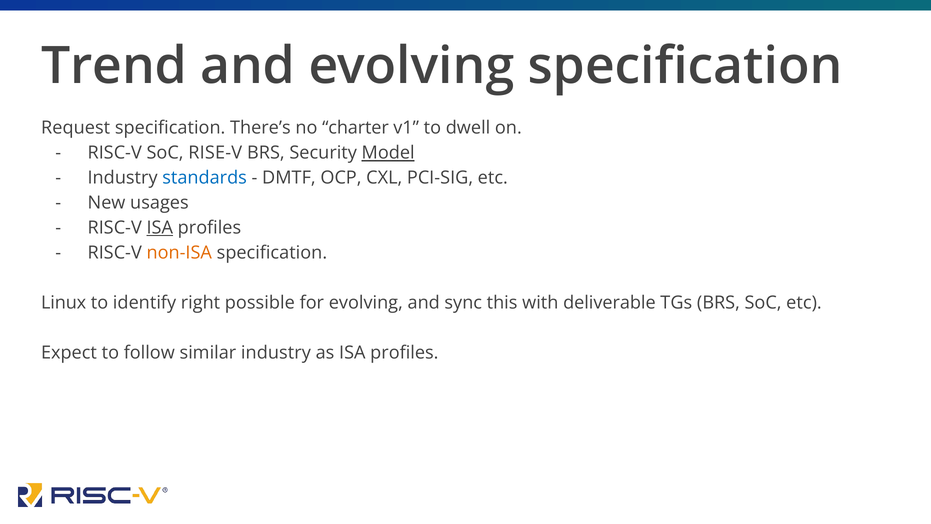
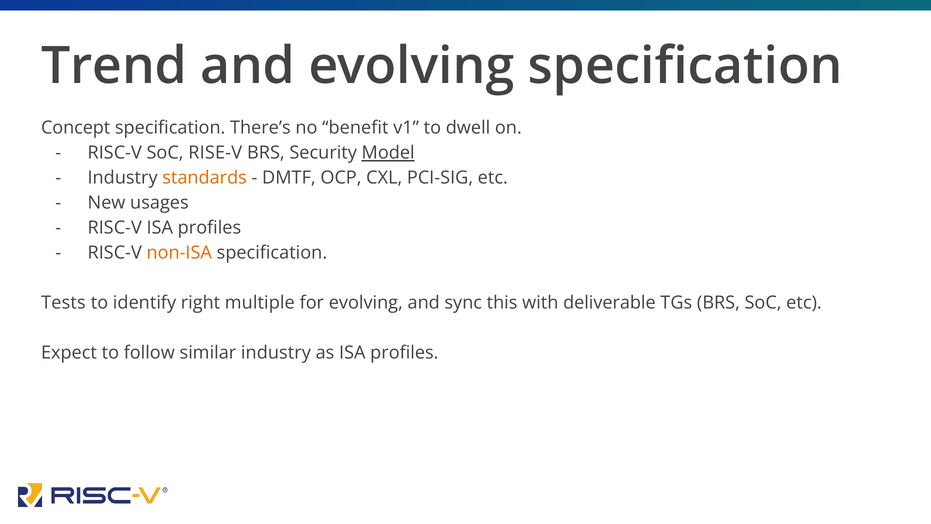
Request: Request -> Concept (76, 128)
charter: charter -> benefit (355, 128)
standards colour: blue -> orange (205, 178)
ISA underline: present -> none (160, 228)
Linux: Linux -> Tests (63, 303)
possible: possible -> multiple (260, 303)
